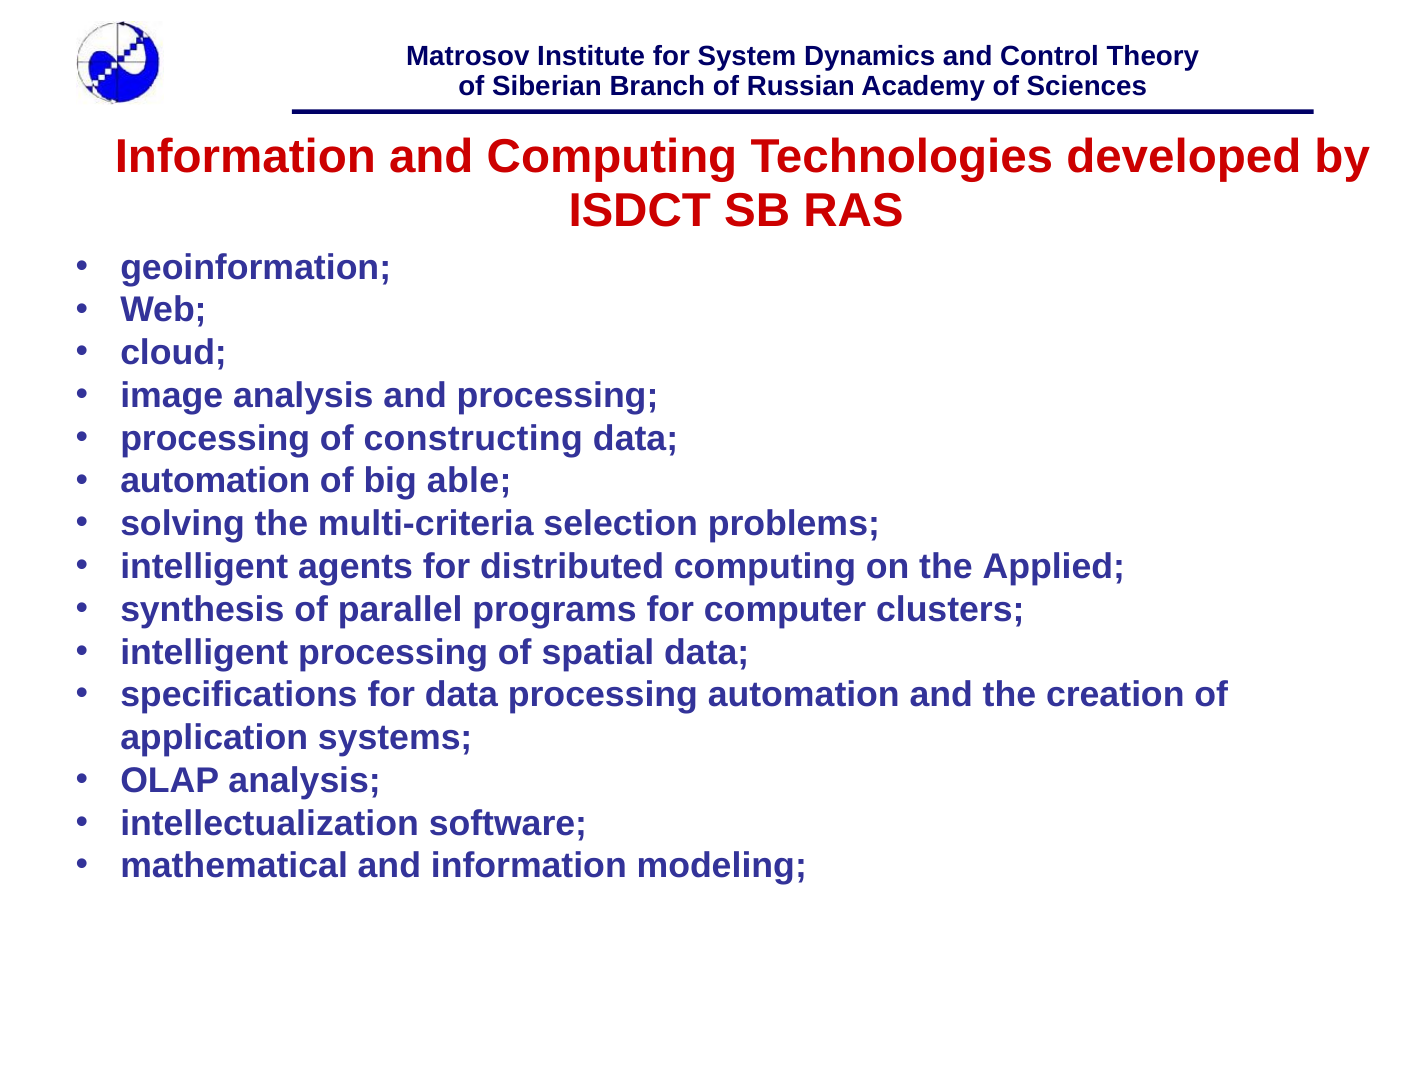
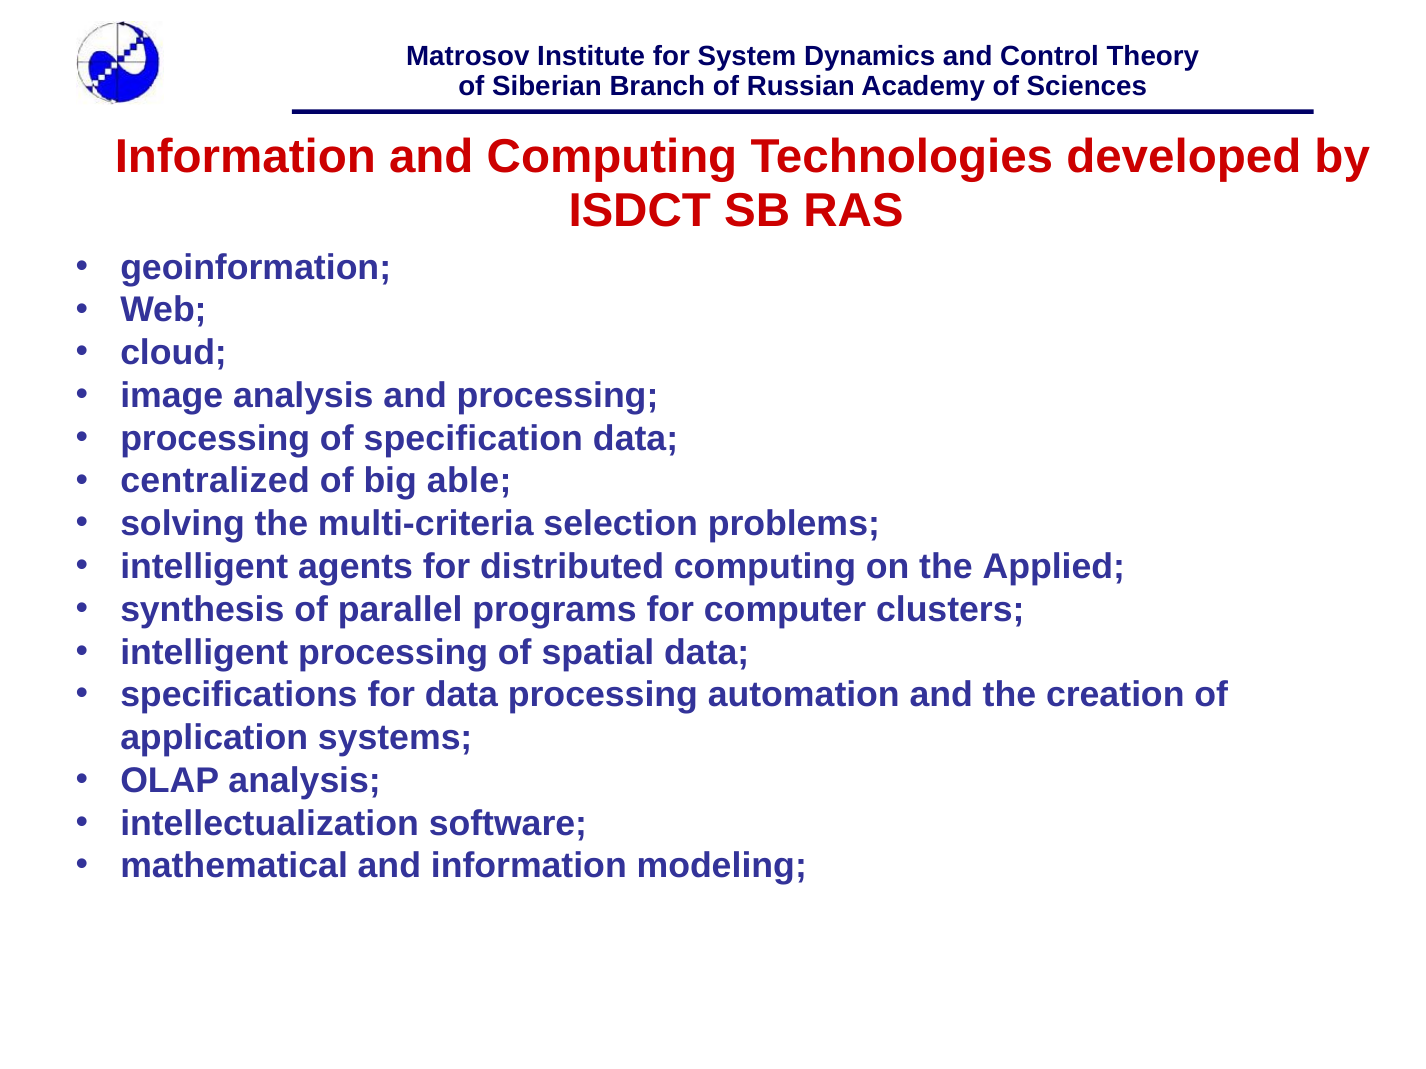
constructing: constructing -> specification (473, 439)
automation: automation -> centralized (215, 481)
